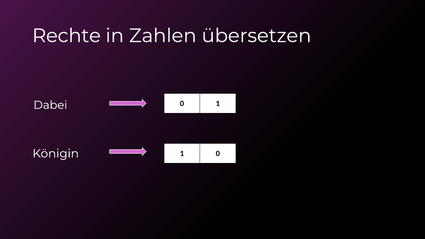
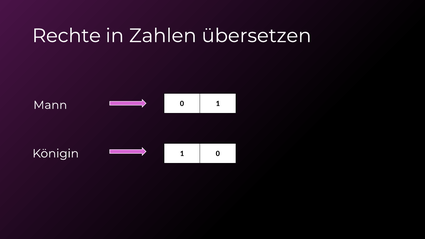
Dabei: Dabei -> Mann (50, 105)
